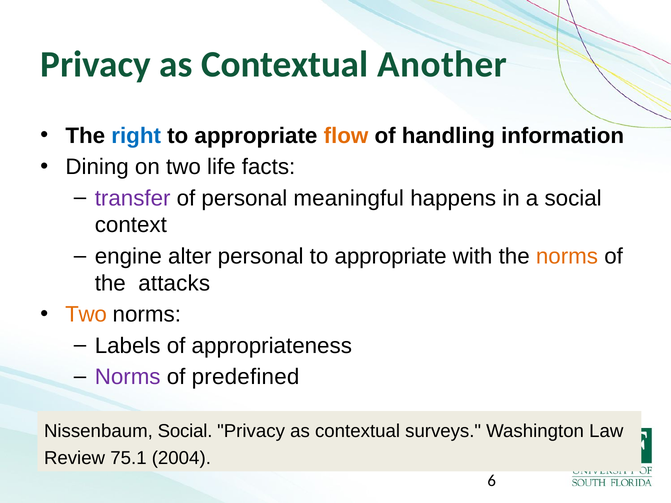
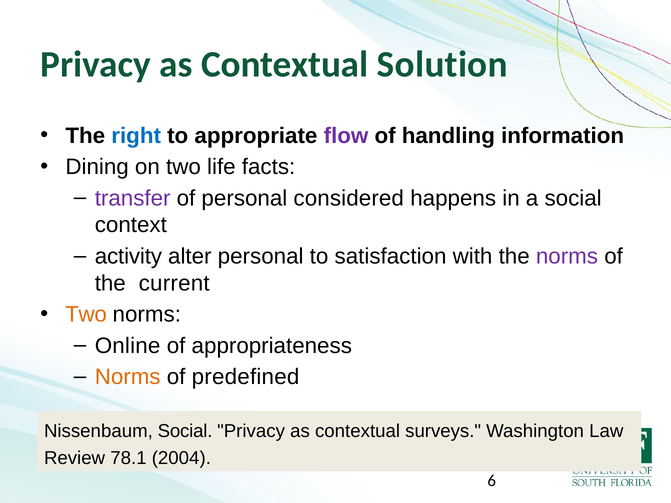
Another: Another -> Solution (442, 65)
ﬂow colour: orange -> purple (346, 136)
meaningful: meaningful -> considered (349, 198)
engine: engine -> activity (128, 257)
appropriate: appropriate -> satisfaction (391, 257)
norms colour: orange -> purple (567, 257)
attacks: attacks -> current (174, 283)
Labels: Labels -> Online (128, 346)
Norms colour: purple -> orange (128, 377)
75.1: 75.1 -> 78.1 (128, 458)
